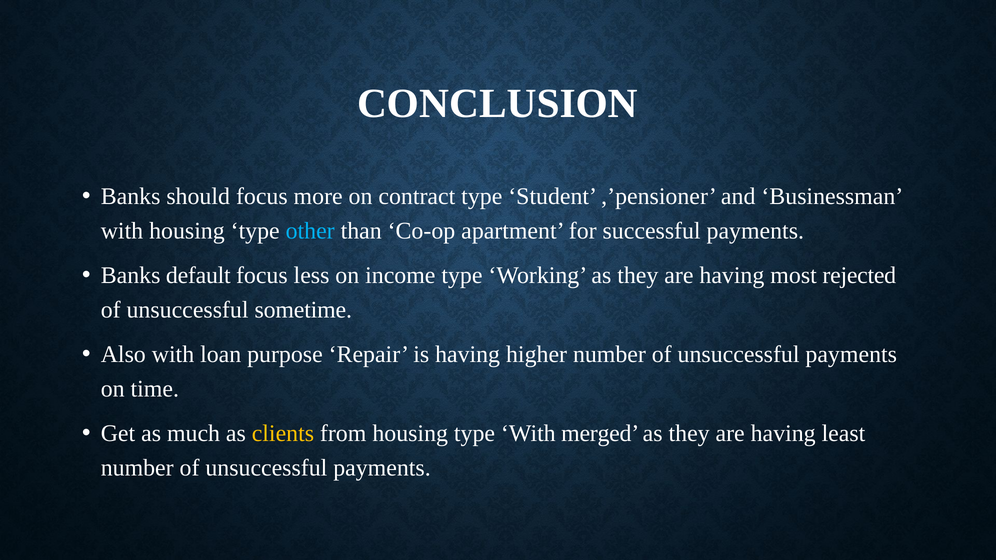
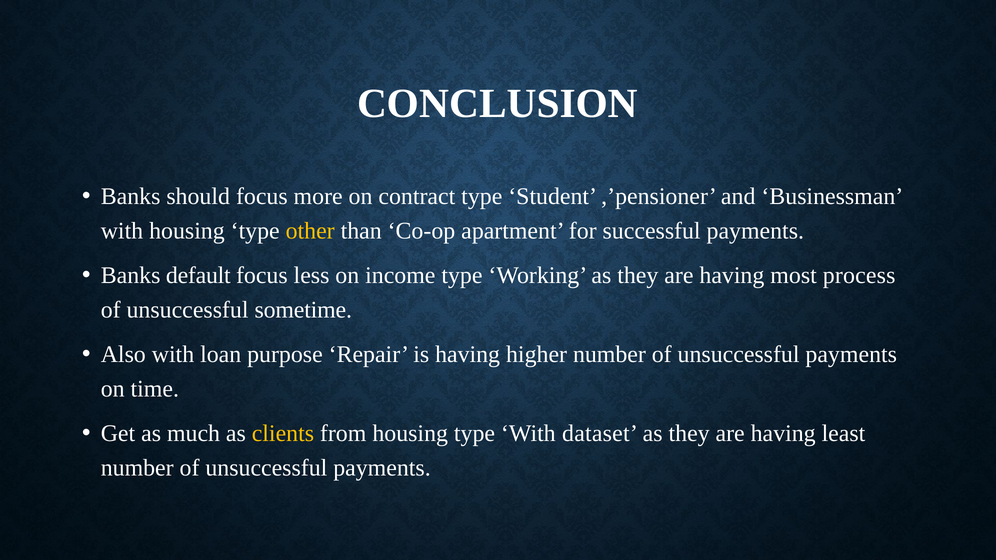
other colour: light blue -> yellow (310, 231)
rejected: rejected -> process (859, 276)
merged: merged -> dataset (600, 434)
